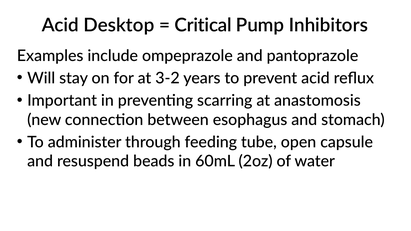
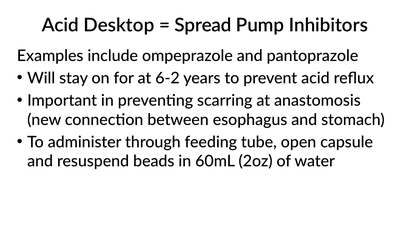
Critical: Critical -> Spread (203, 25)
3-2: 3-2 -> 6-2 (167, 78)
